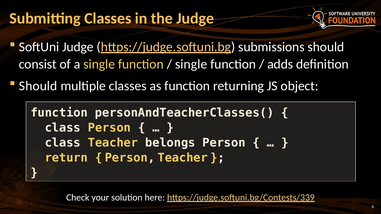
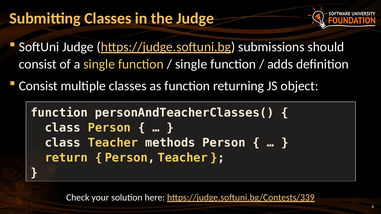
Should: Should -> Consist (38, 86)
belongs: belongs -> methods (170, 143)
